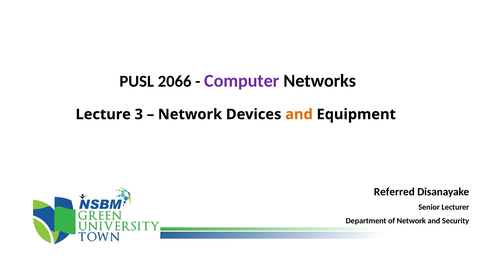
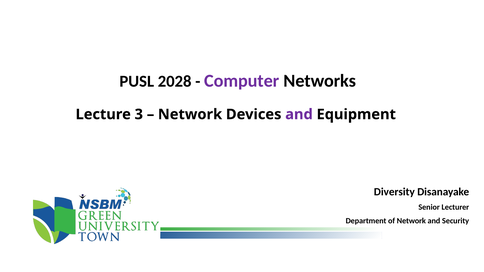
2066: 2066 -> 2028 (175, 81)
and colour: orange -> purple (299, 114)
Referred: Referred -> Diversity (394, 192)
